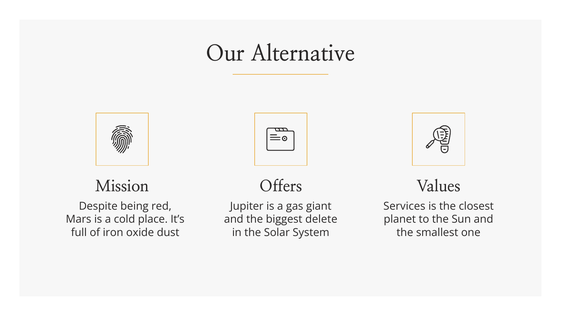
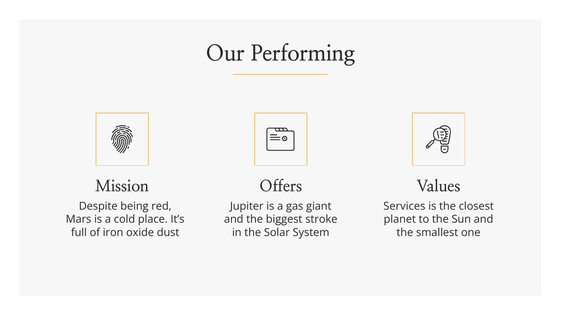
Alternative: Alternative -> Performing (303, 54)
delete: delete -> stroke (321, 219)
